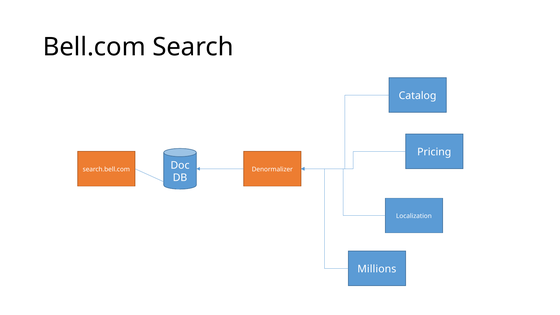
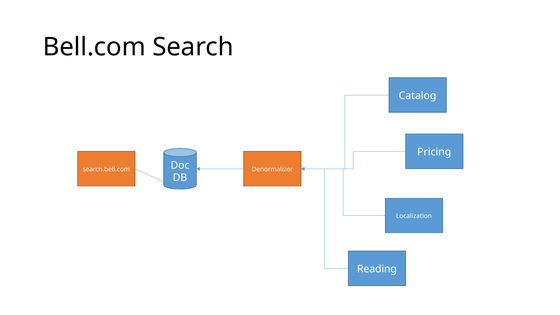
Millions: Millions -> Reading (377, 269)
